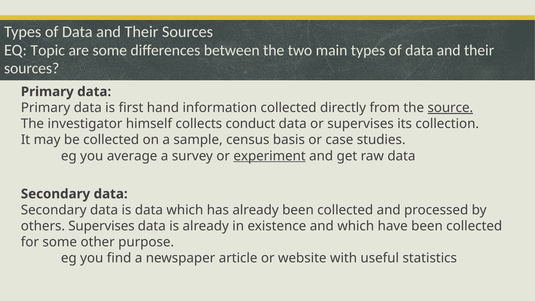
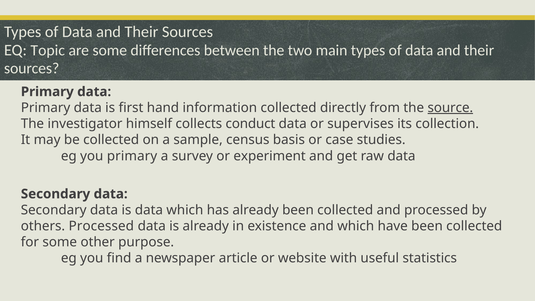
you average: average -> primary (132, 156)
experiment underline: present -> none (270, 156)
others Supervises: Supervises -> Processed (101, 226)
